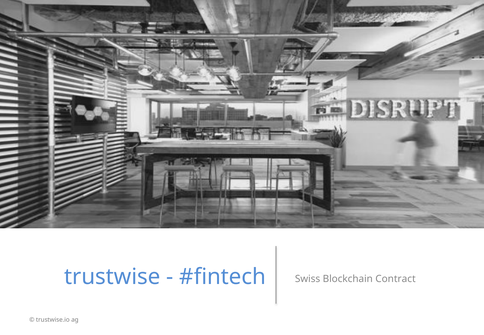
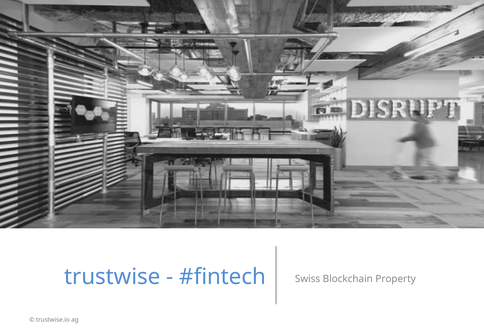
Contract: Contract -> Property (396, 279)
